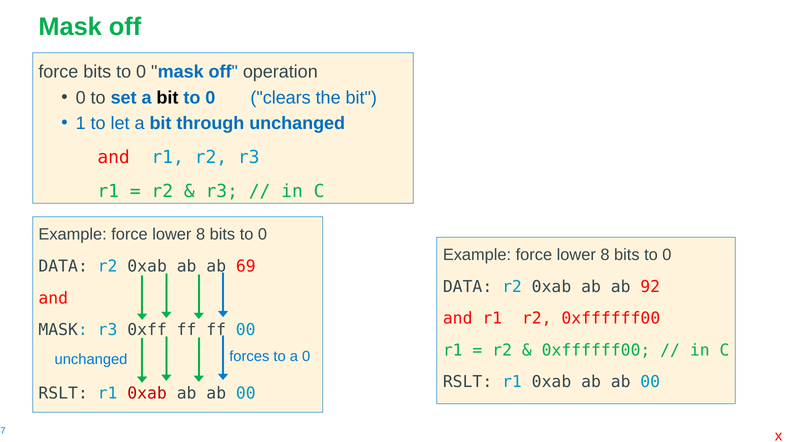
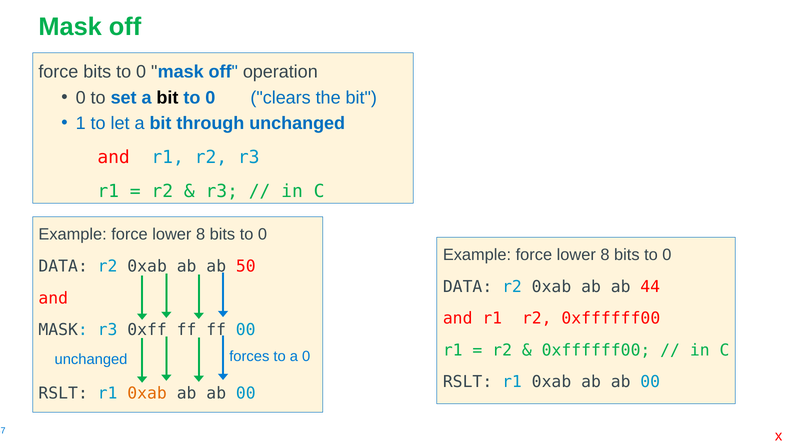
69: 69 -> 50 (246, 266)
92: 92 -> 44 (650, 287)
0xab colour: red -> orange (147, 393)
